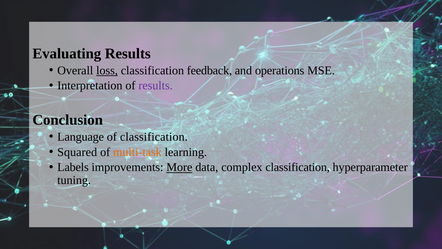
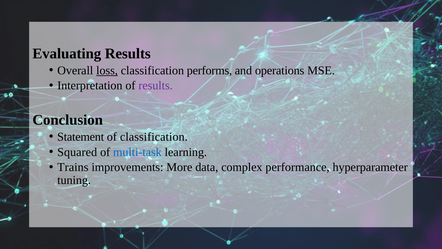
feedback: feedback -> performs (209, 70)
Language: Language -> Statement (81, 137)
multi-task colour: orange -> blue (137, 152)
Labels: Labels -> Trains (73, 167)
More underline: present -> none (179, 167)
complex classification: classification -> performance (298, 167)
